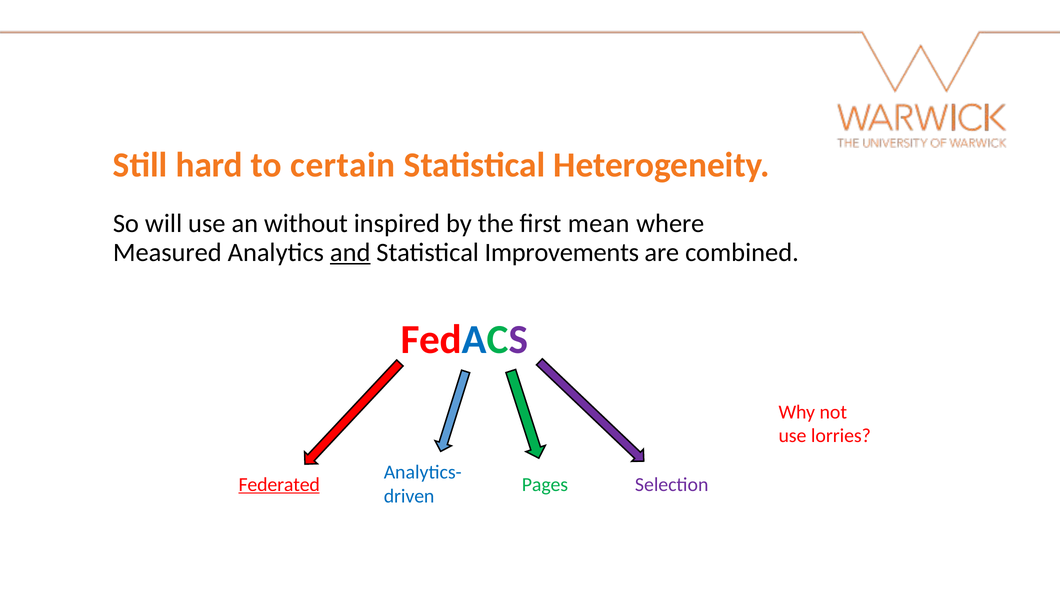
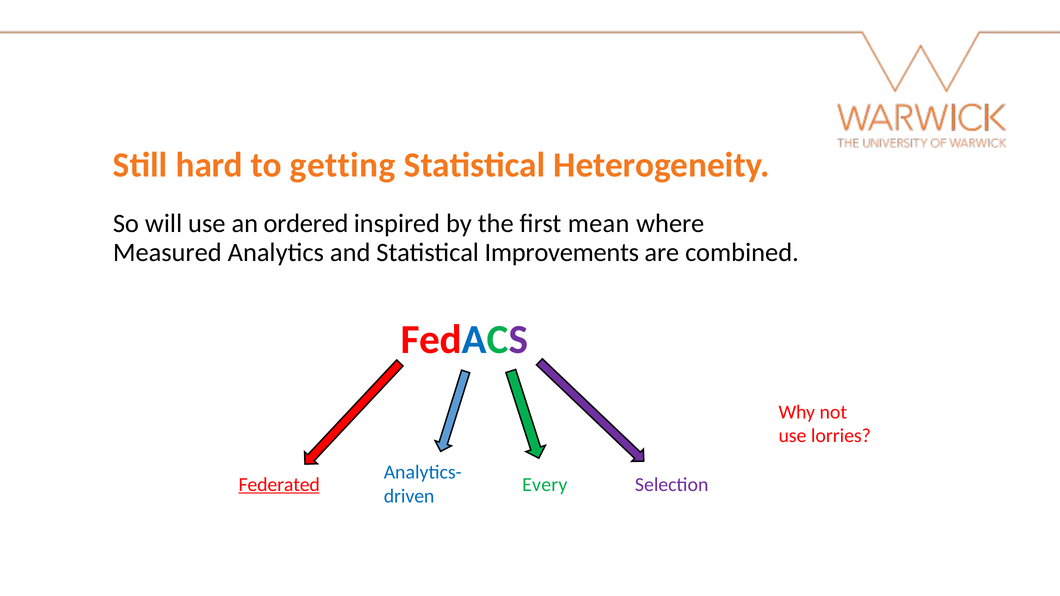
certain: certain -> getting (343, 165)
without: without -> ordered (306, 224)
and underline: present -> none (350, 252)
Pages: Pages -> Every (545, 485)
